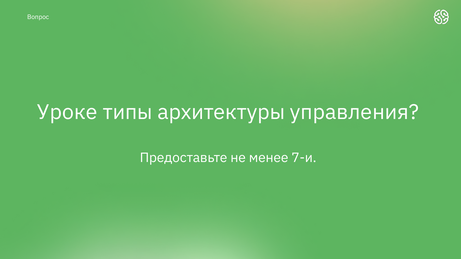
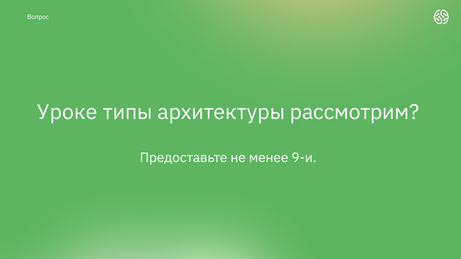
управления: управления -> рассмотрим (355, 112)
7-и: 7-и -> 9-и (304, 158)
